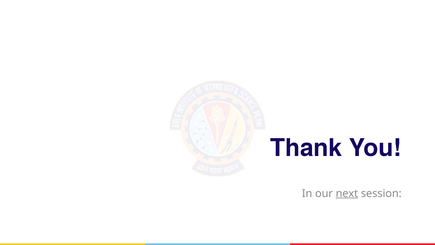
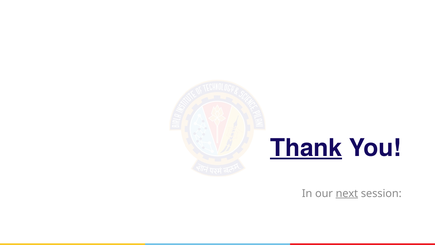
Thank underline: none -> present (306, 148)
